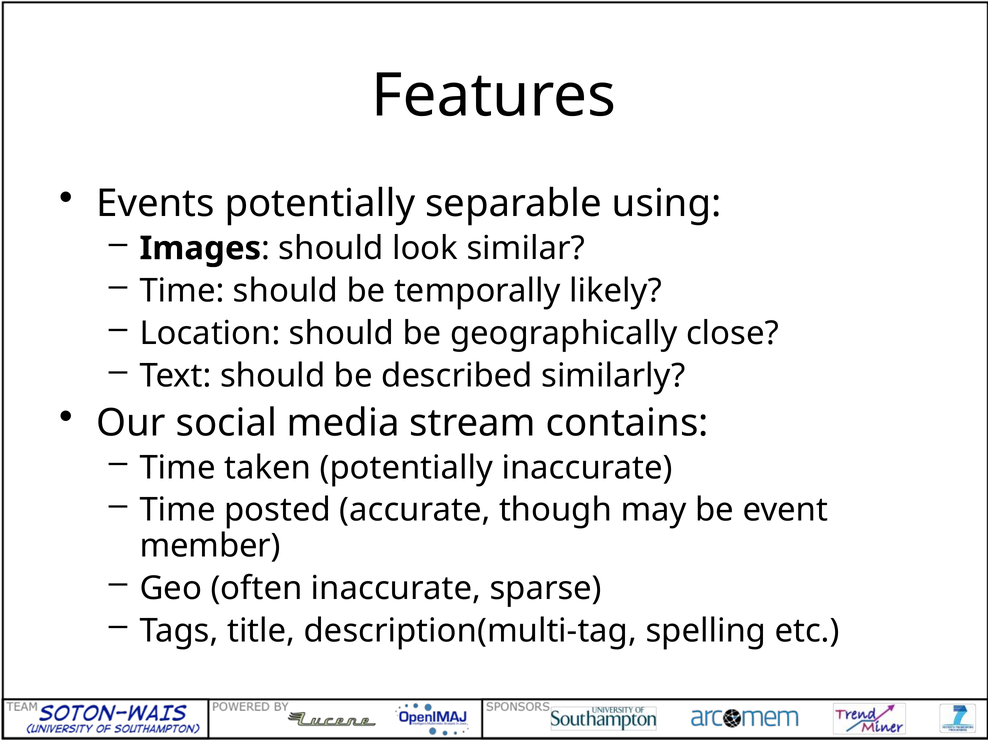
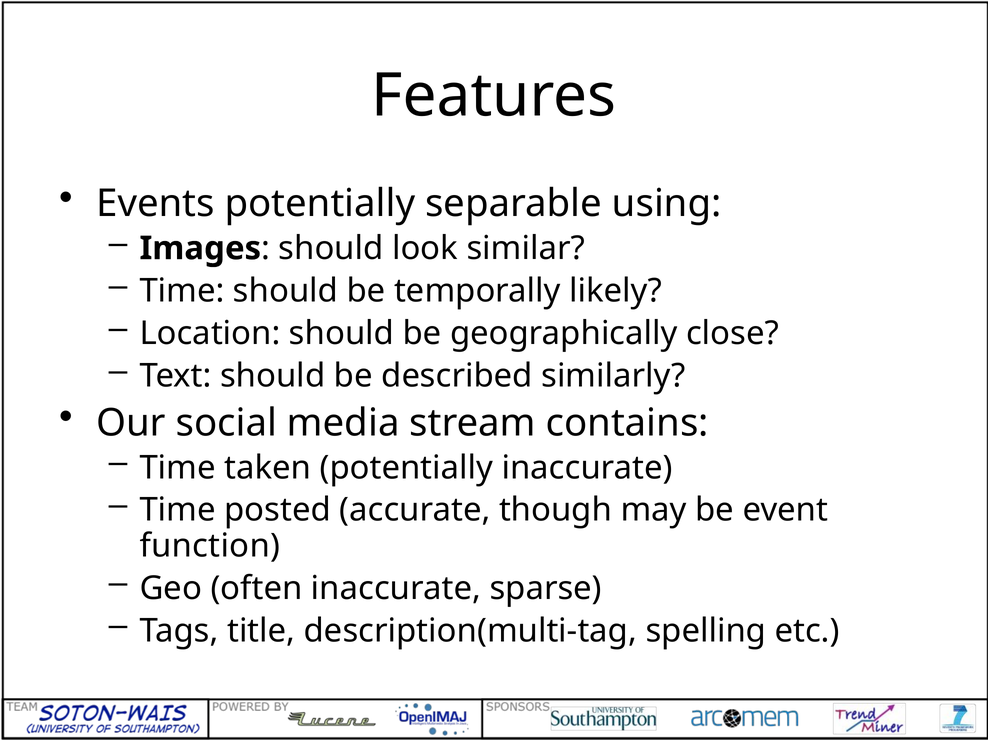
member: member -> function (210, 546)
